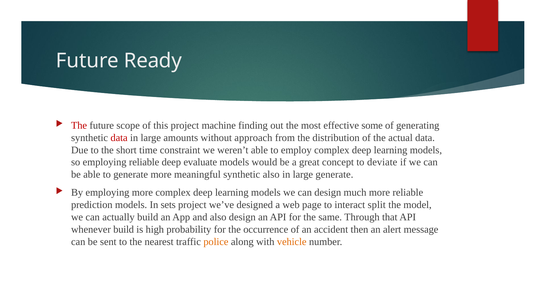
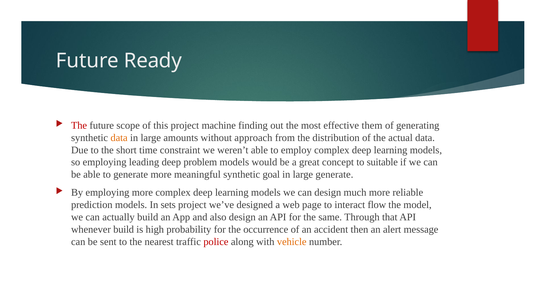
some: some -> them (372, 125)
data colour: red -> orange (119, 138)
employing reliable: reliable -> leading (144, 162)
evaluate: evaluate -> problem (200, 162)
deviate: deviate -> suitable (382, 162)
synthetic also: also -> goal (271, 175)
split: split -> flow (377, 205)
police colour: orange -> red (216, 242)
